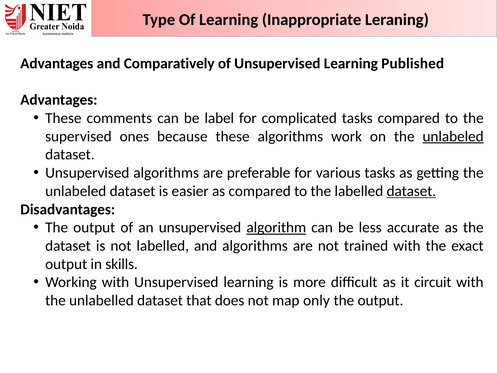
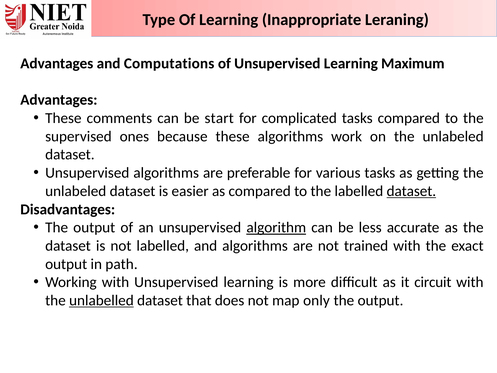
Comparatively: Comparatively -> Computations (169, 63)
Published: Published -> Maximum (413, 63)
label: label -> start (219, 118)
unlabeled underline: present -> none (453, 136)
skills: skills -> path (122, 264)
unlabelled underline: none -> present (101, 300)
